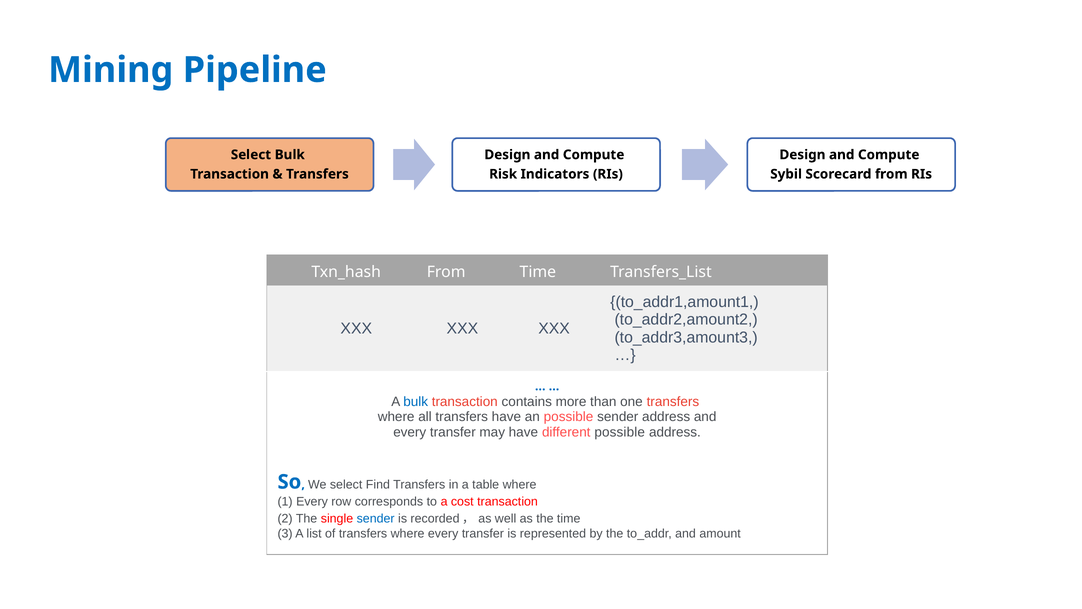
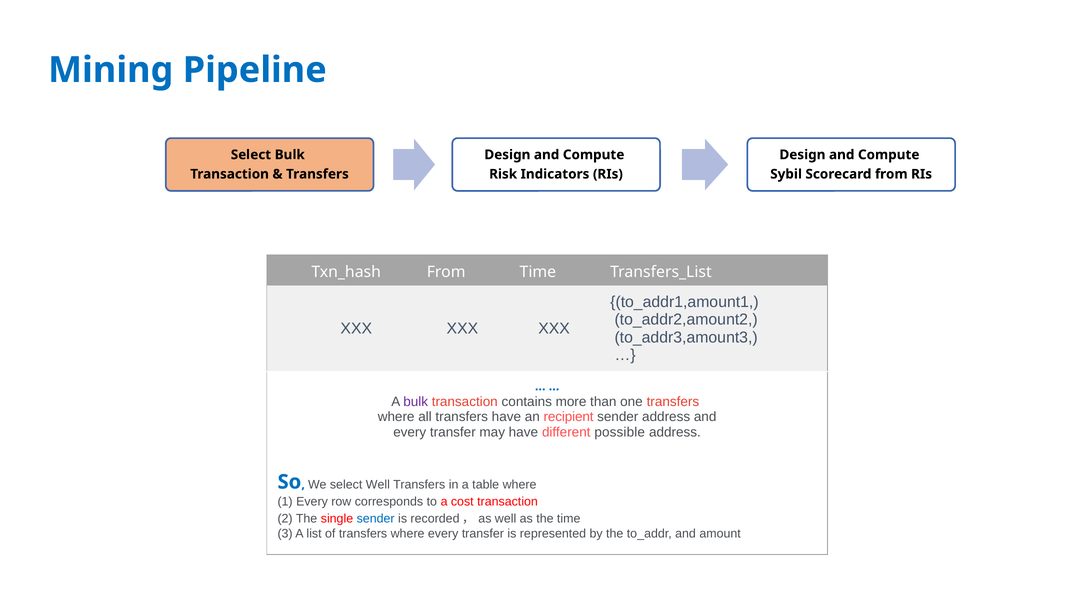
bulk colour: blue -> purple (416, 402)
an possible: possible -> recipient (569, 417)
select Find: Find -> Well (378, 484)
